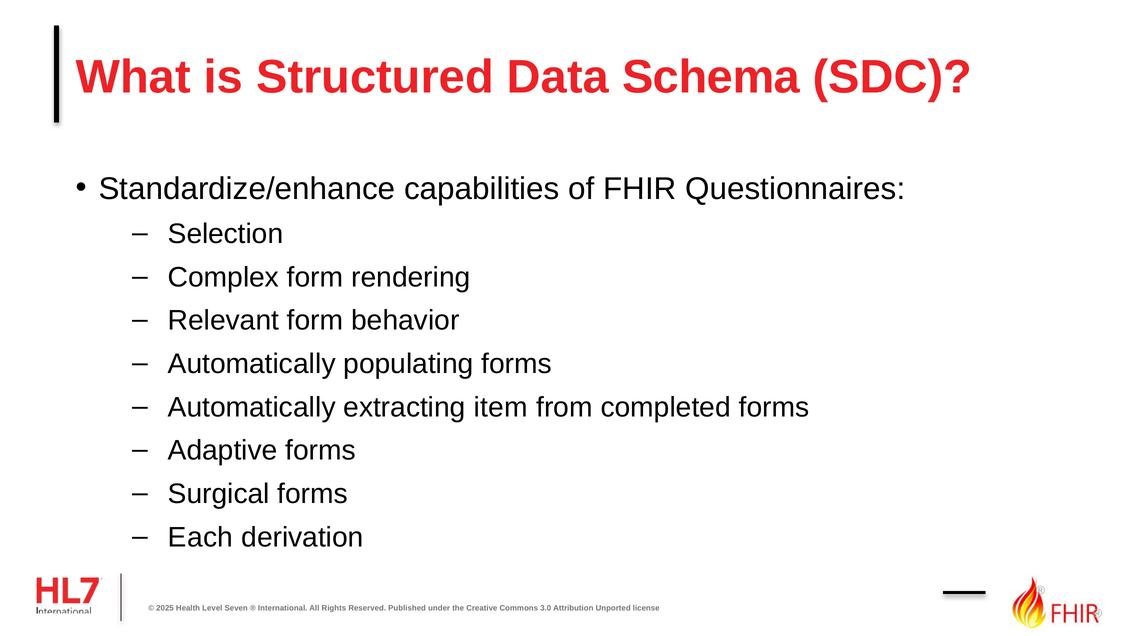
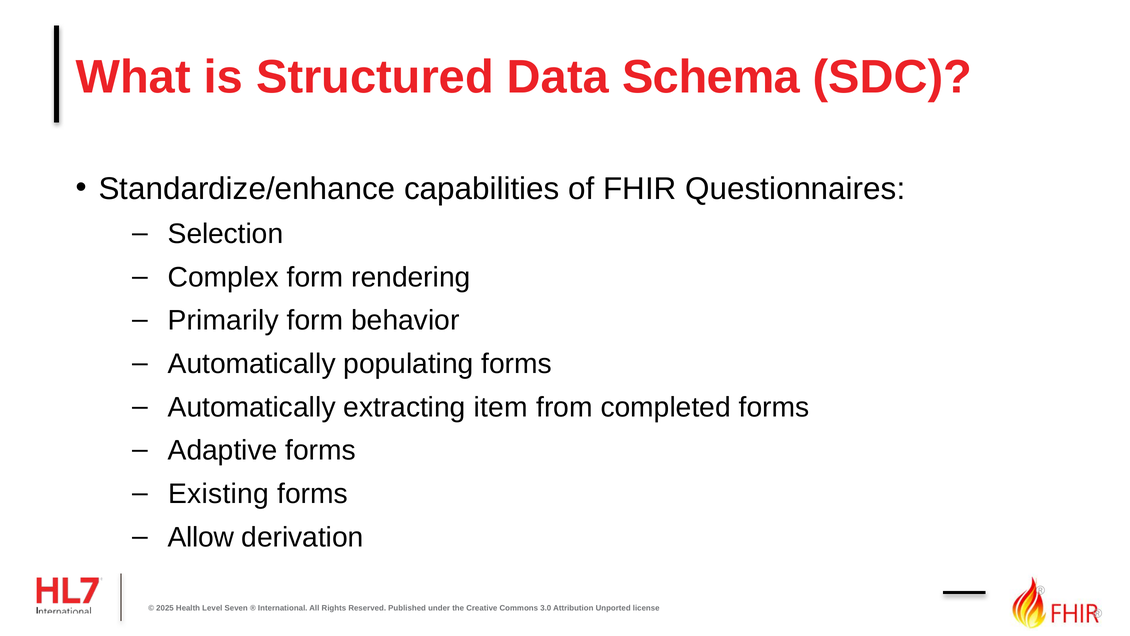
Relevant: Relevant -> Primarily (223, 320)
Surgical: Surgical -> Existing (219, 494)
Each: Each -> Allow (201, 537)
